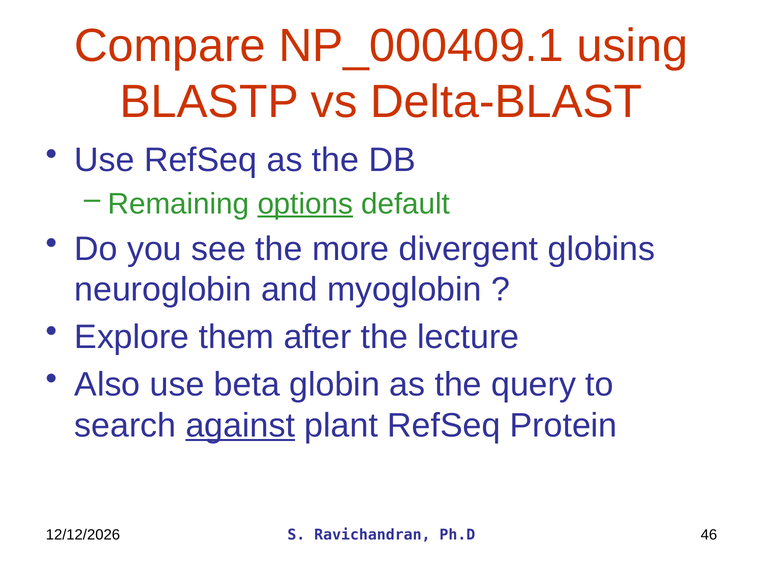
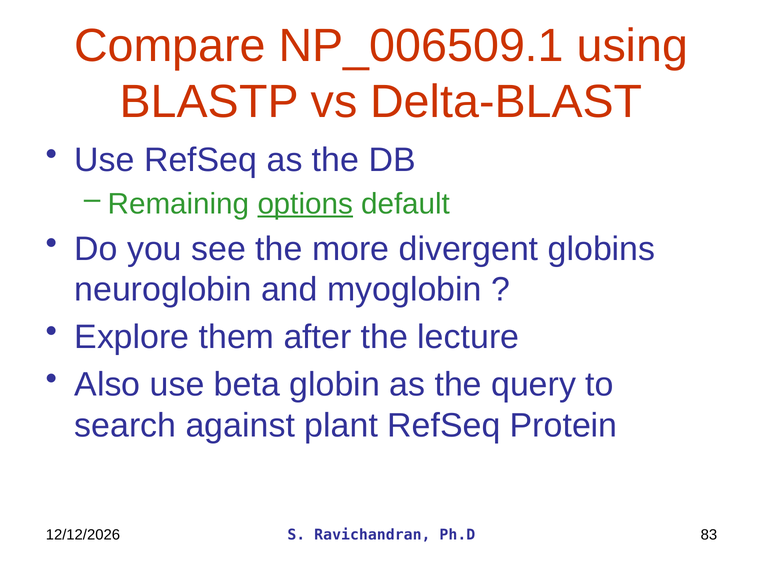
NP_000409.1: NP_000409.1 -> NP_006509.1 (421, 46)
against underline: present -> none (240, 426)
46: 46 -> 83 (709, 535)
